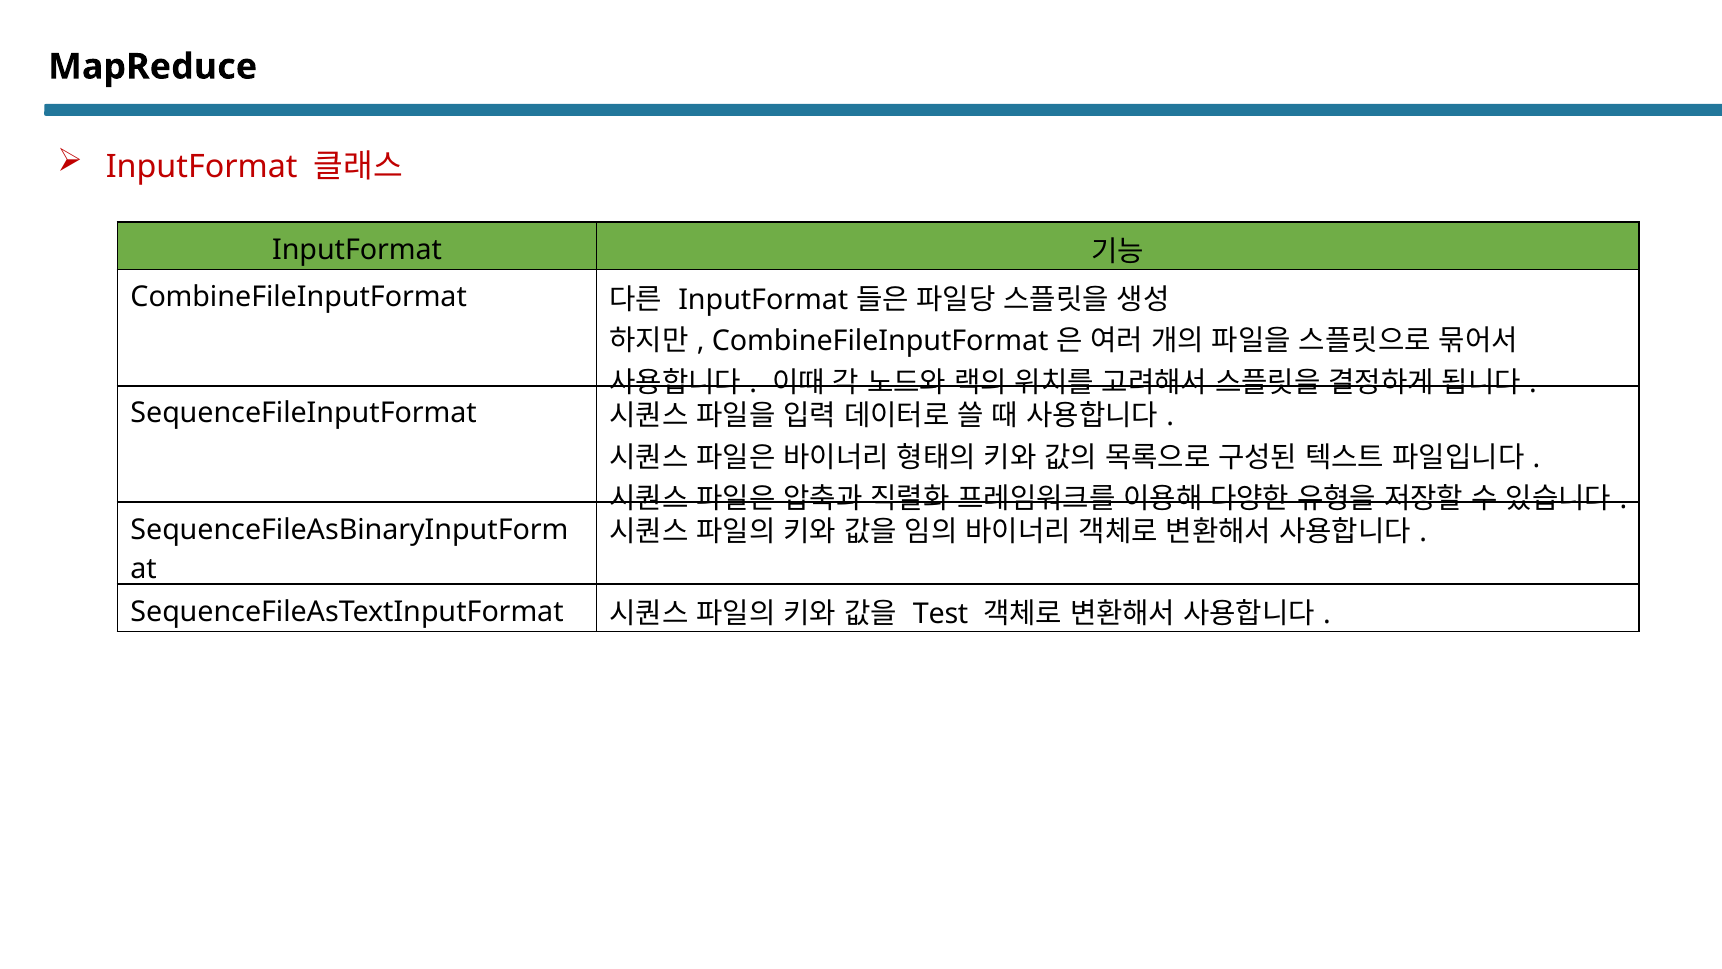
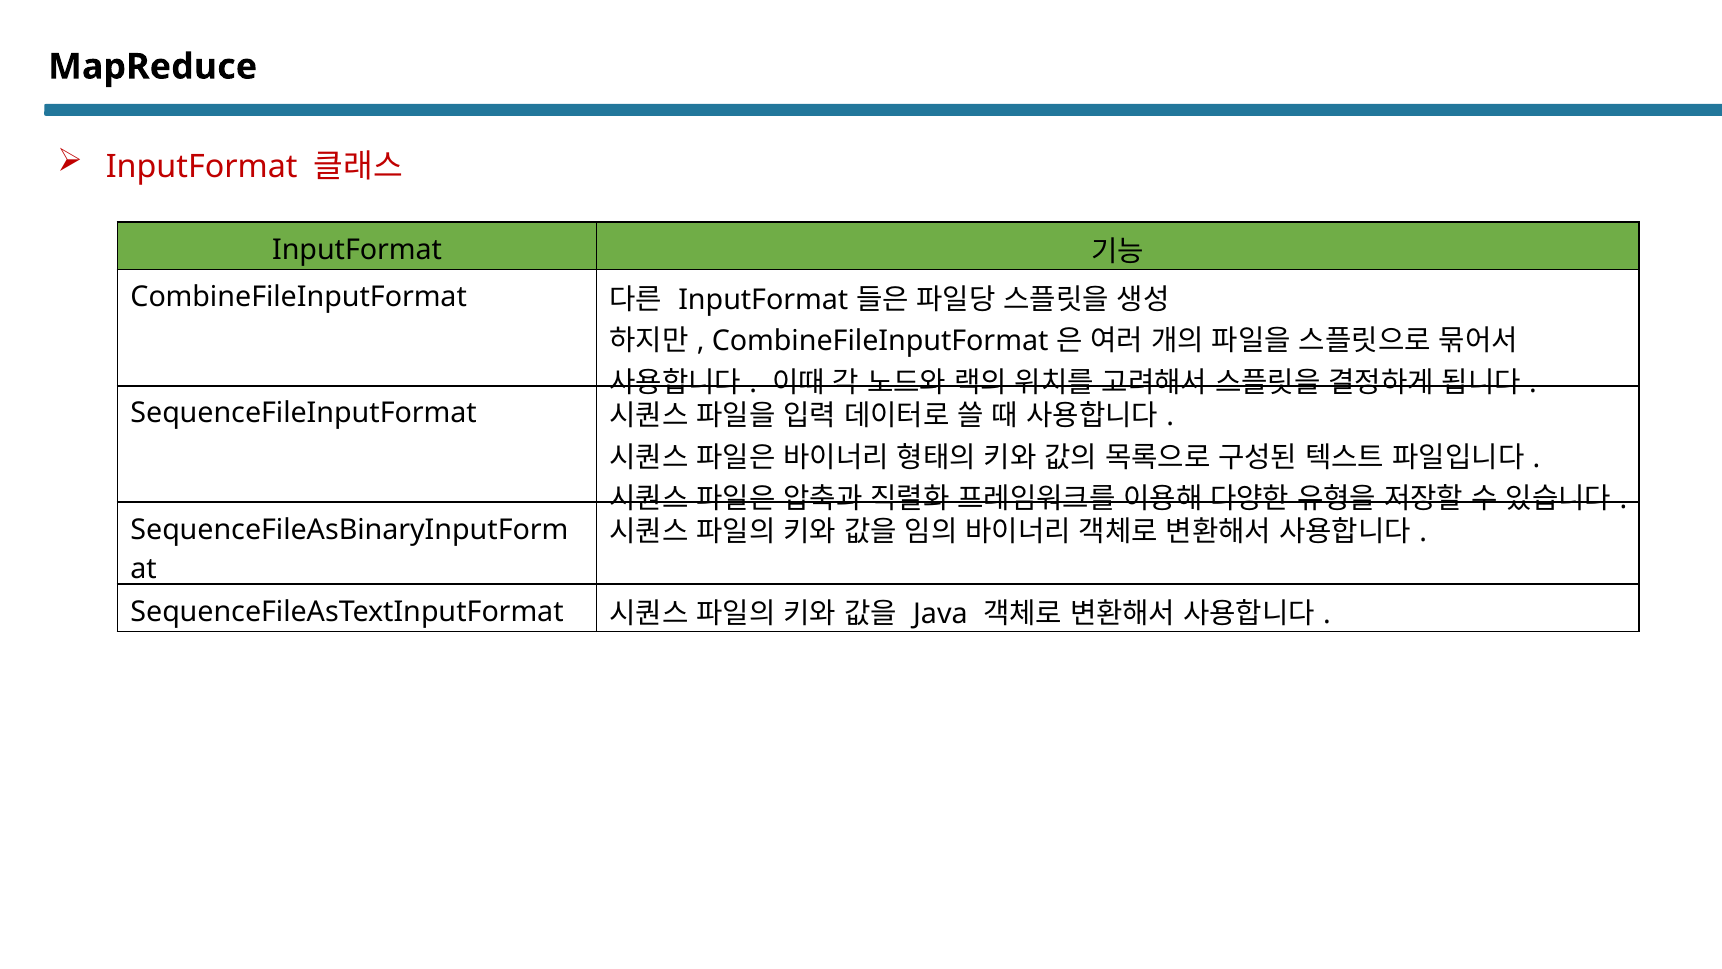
Test: Test -> Java (940, 614)
